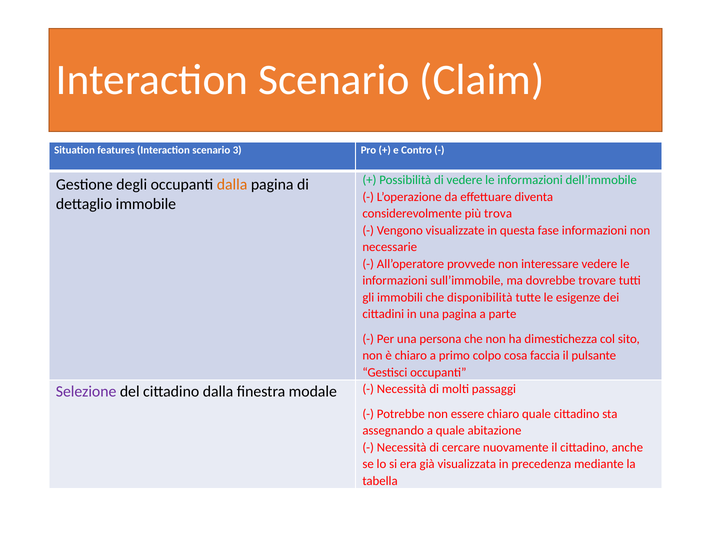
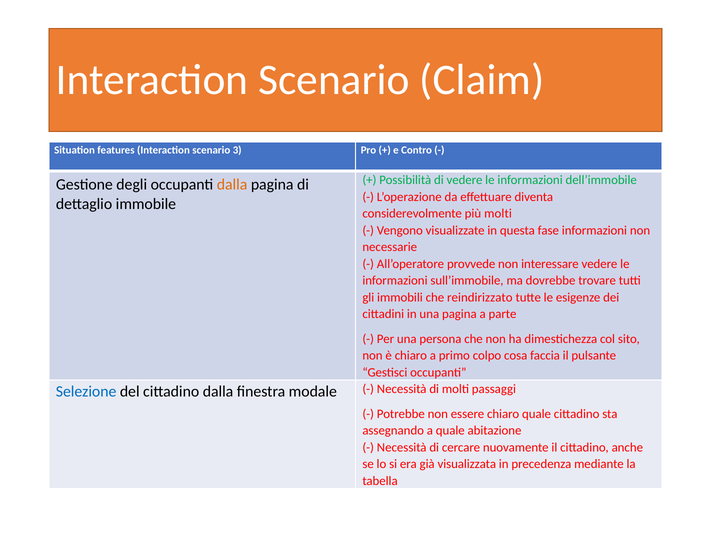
più trova: trova -> molti (498, 213)
disponibilità: disponibilità -> reindirizzato (480, 297)
Selezione colour: purple -> blue (86, 391)
